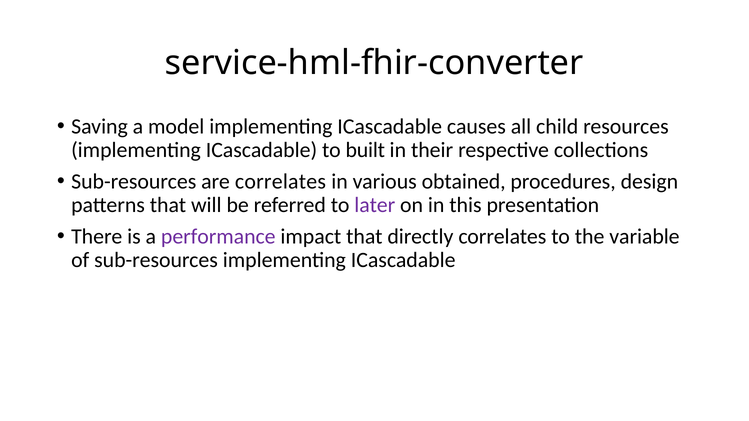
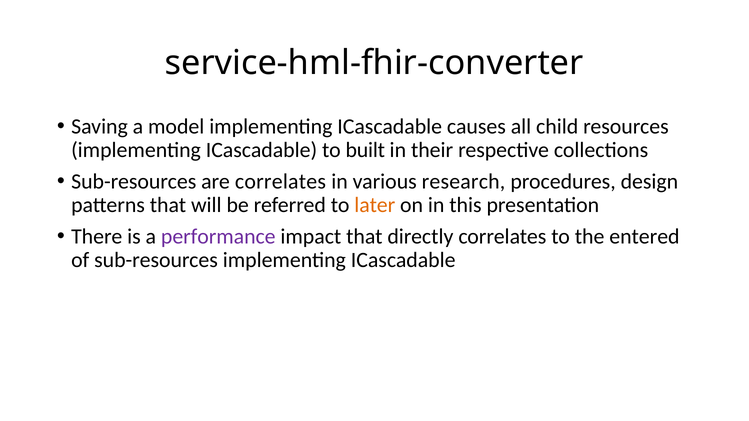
obtained: obtained -> research (463, 182)
later colour: purple -> orange (375, 205)
variable: variable -> entered (644, 237)
